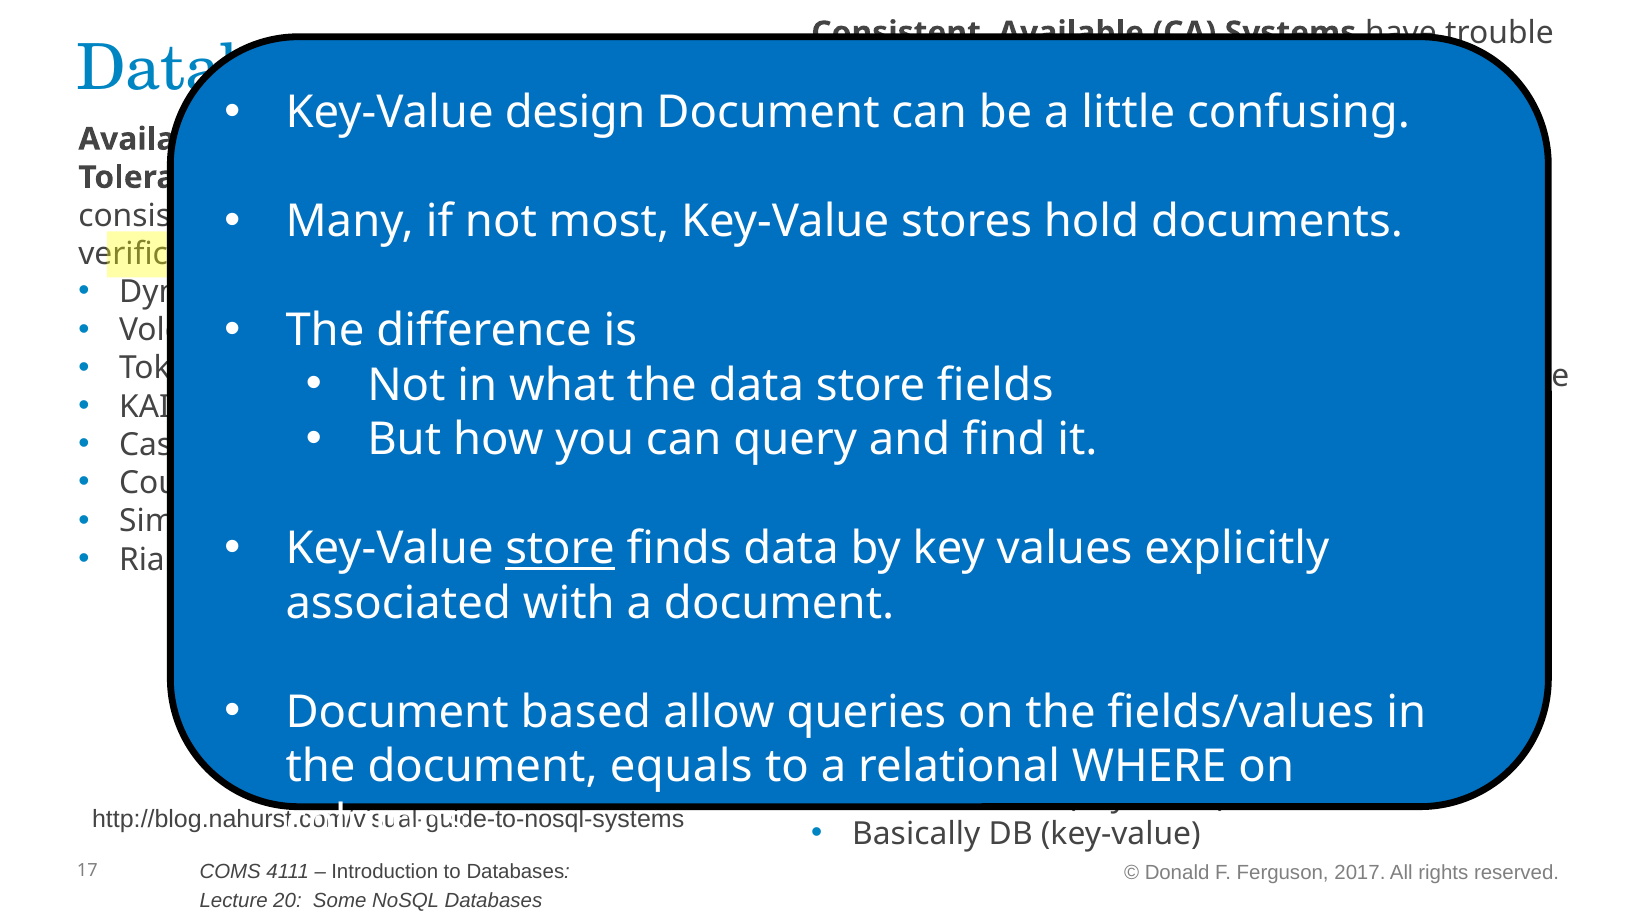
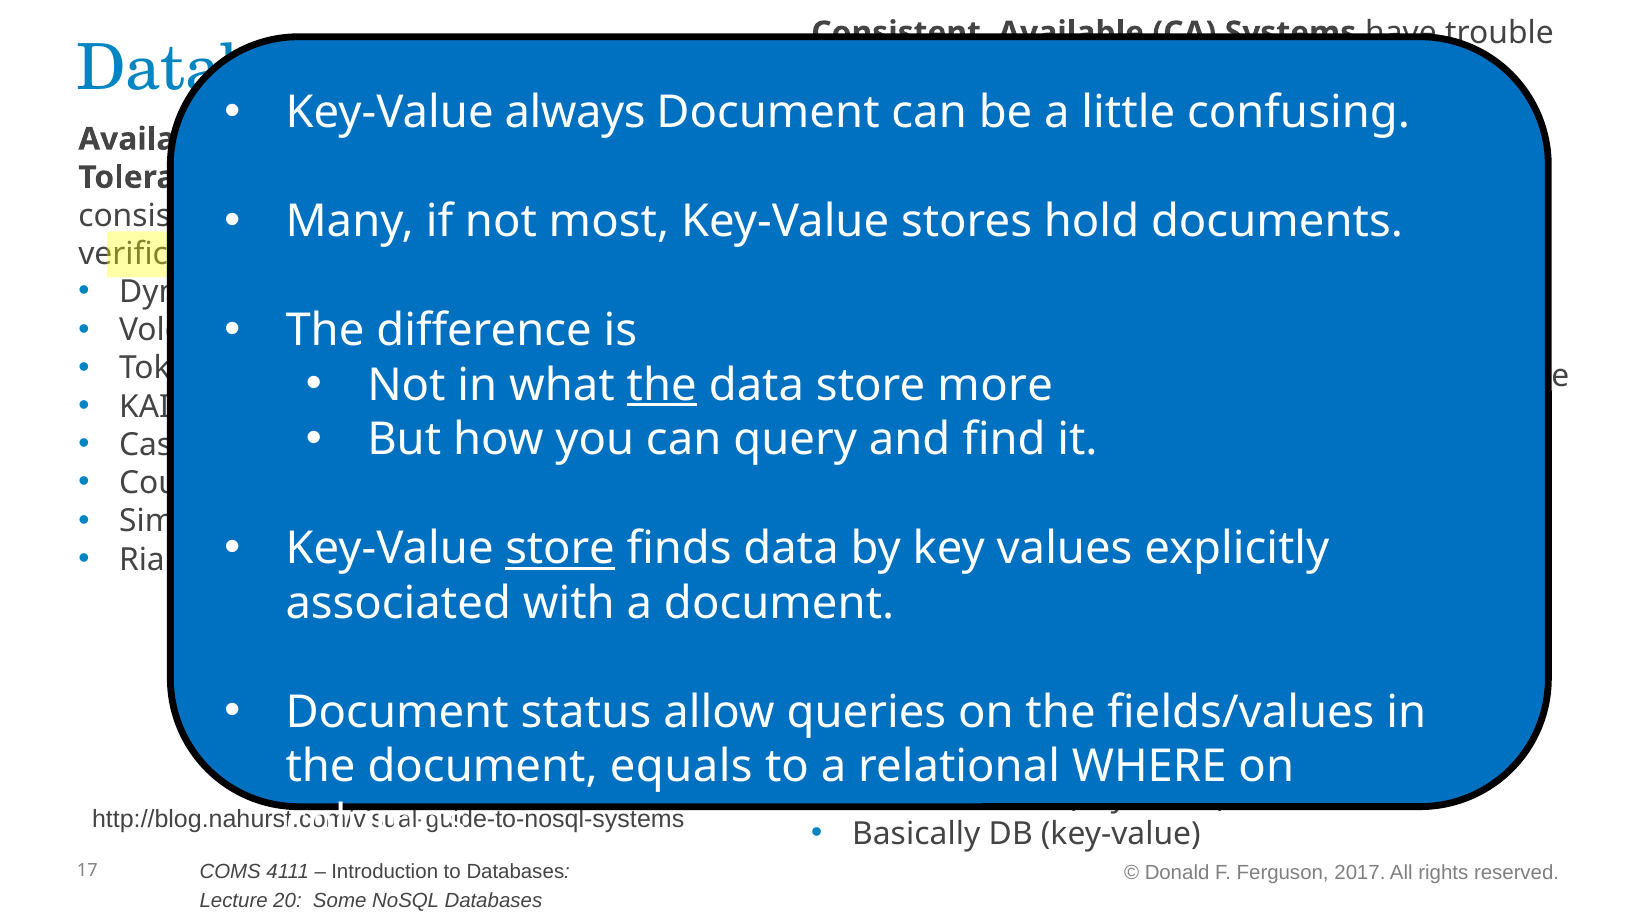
design: design -> always (575, 113)
the underline: none -> present (662, 385)
fields: fields -> more (995, 385)
based: based -> status (586, 712)
